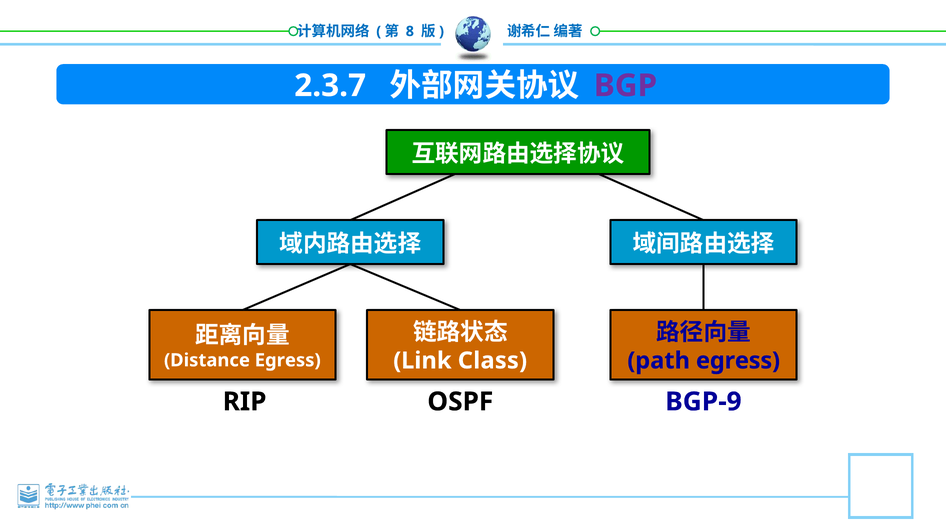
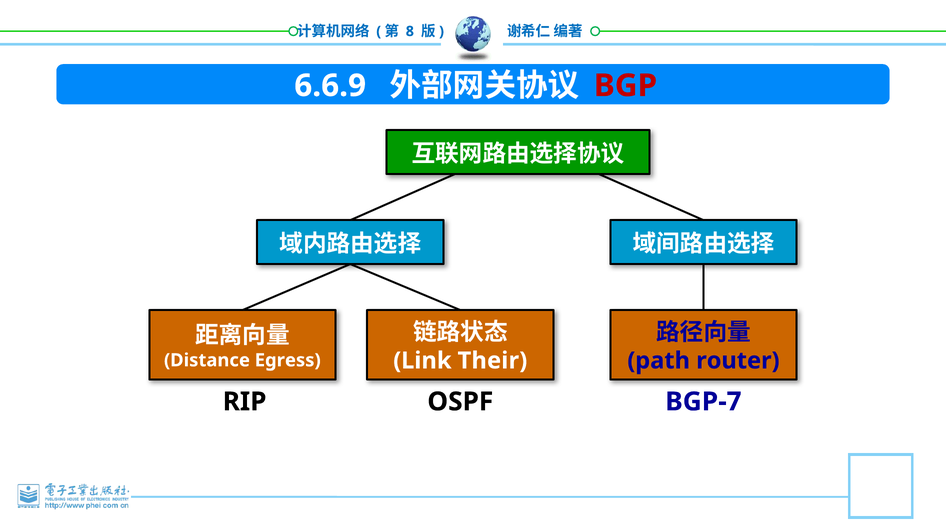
2.3.7: 2.3.7 -> 6.6.9 (330, 86)
BGP colour: purple -> red (625, 86)
Class: Class -> Their (492, 361)
path egress: egress -> router (738, 361)
BGP-9: BGP-9 -> BGP-7 (703, 402)
